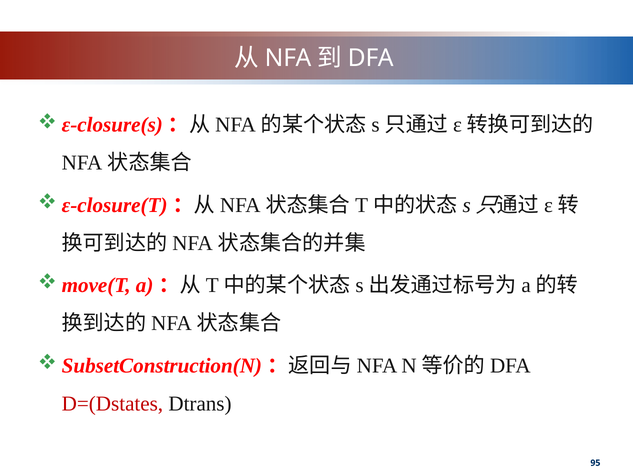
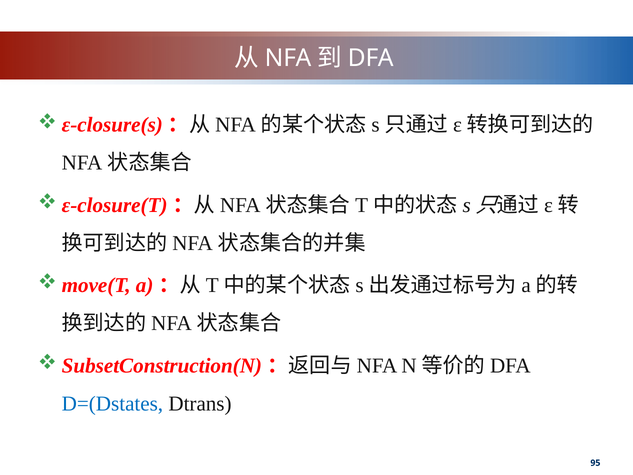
D=(Dstates colour: red -> blue (112, 403)
